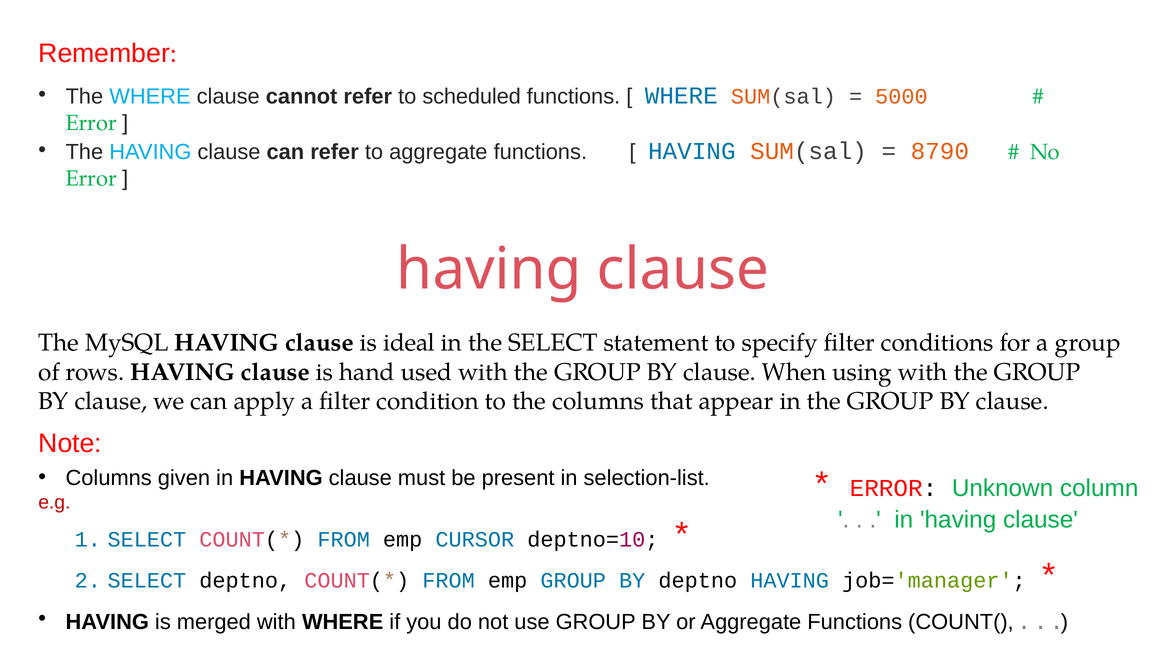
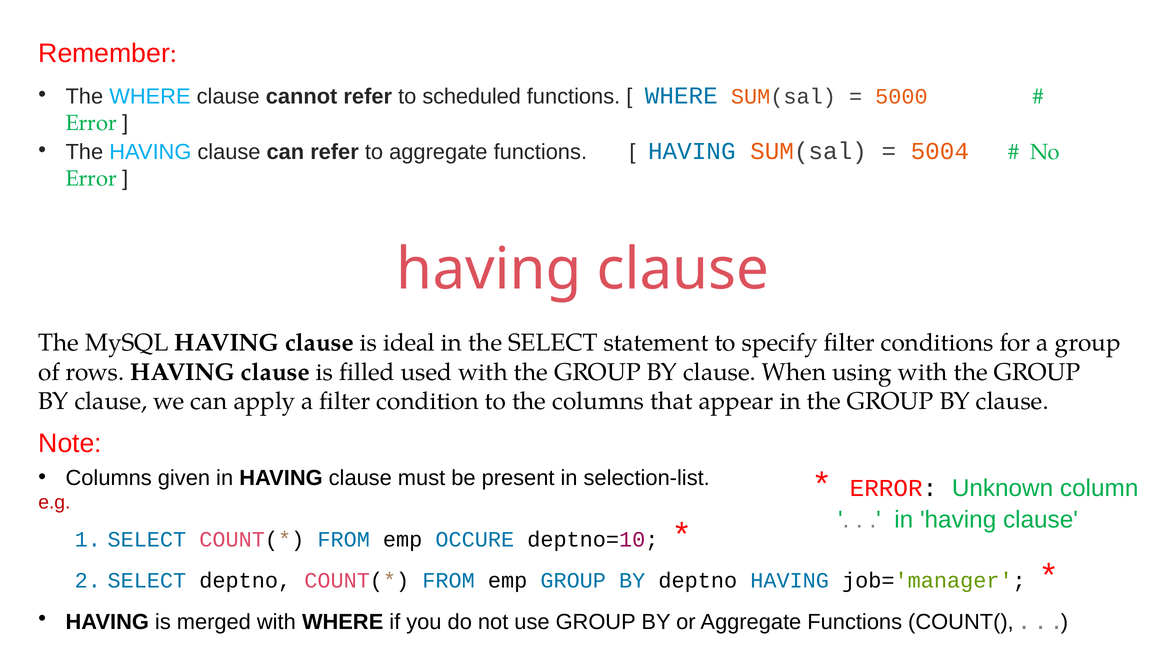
8790: 8790 -> 5004 (940, 151)
hand: hand -> filled (367, 372)
CURSOR: CURSOR -> OCCURE (475, 540)
